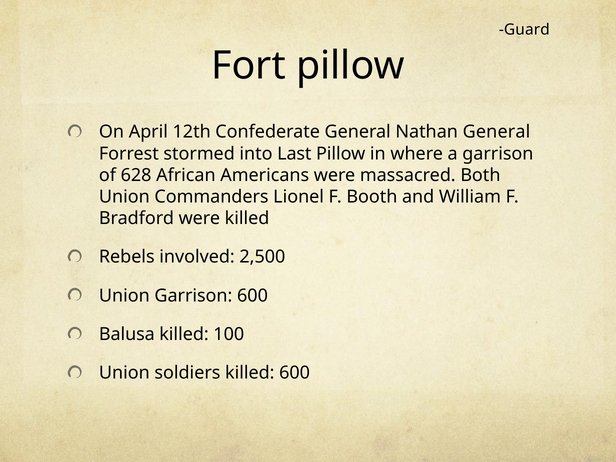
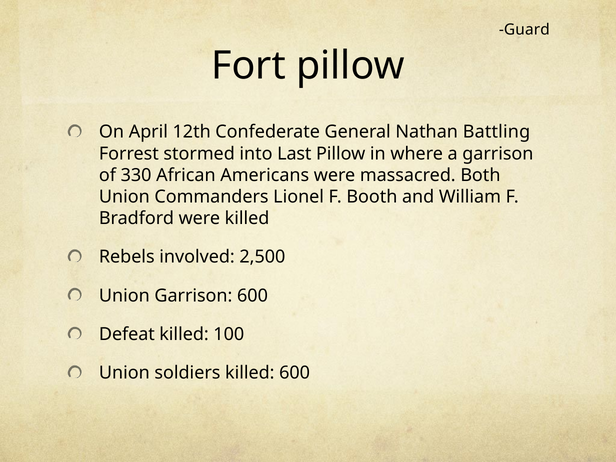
Nathan General: General -> Battling (496, 132)
628: 628 -> 330 (136, 175)
Balusa: Balusa -> Defeat (127, 334)
